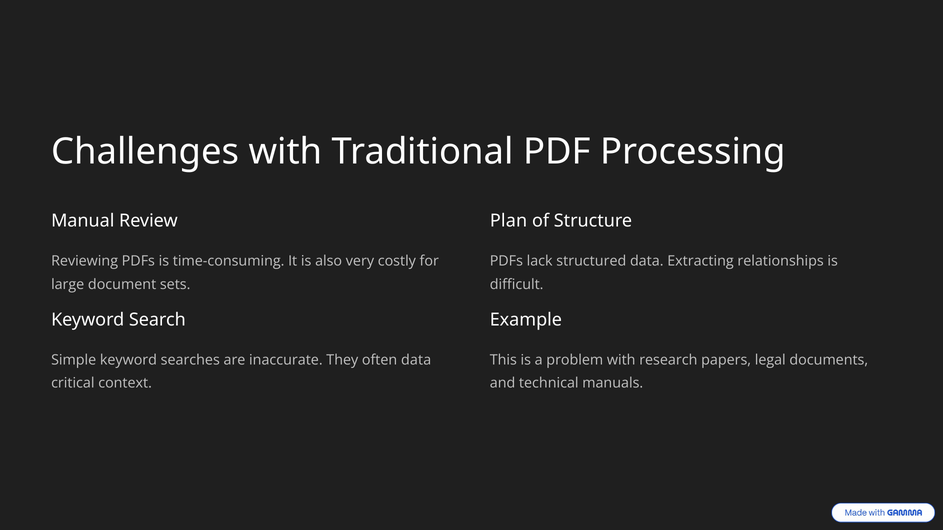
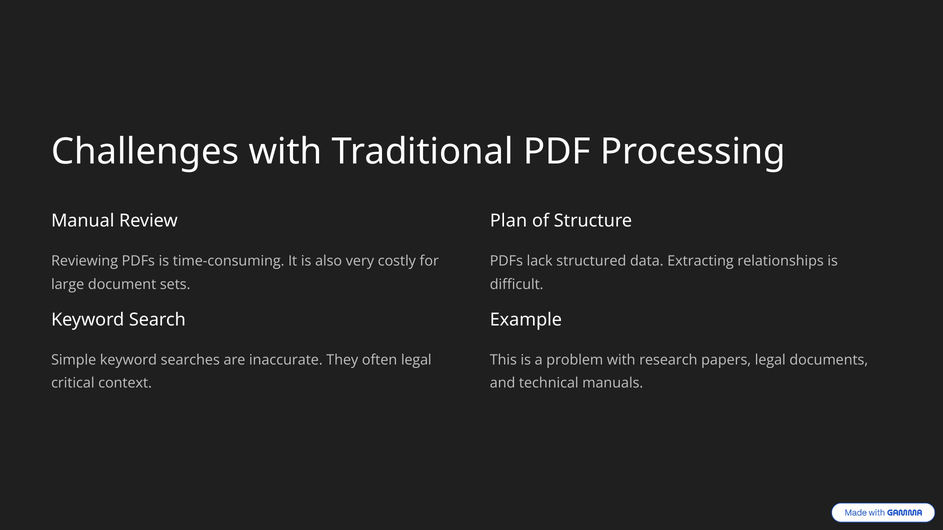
often data: data -> legal (416, 360)
